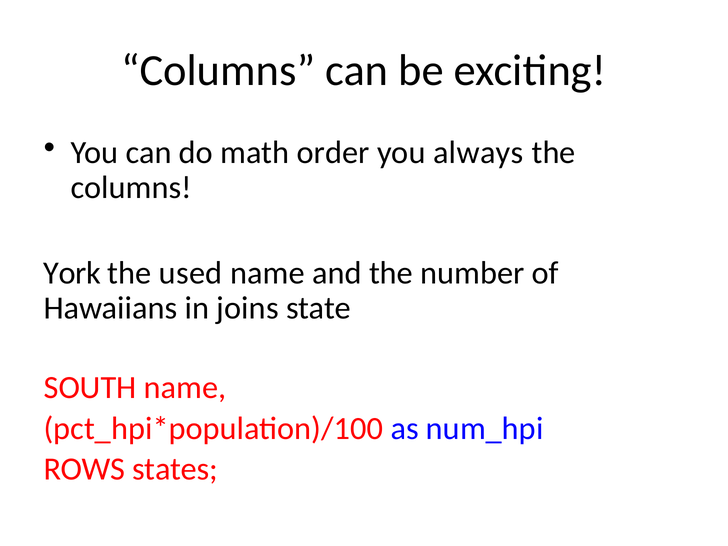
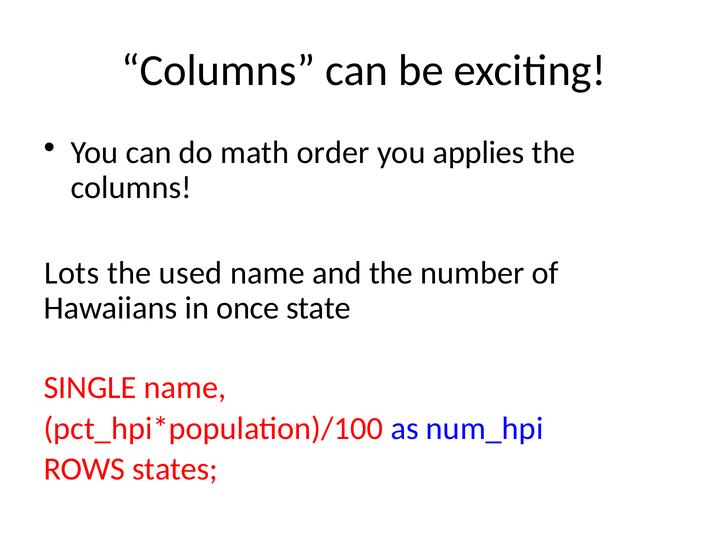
always: always -> applies (479, 153)
York: York -> Lots (72, 273)
joins: joins -> once (248, 308)
SOUTH: SOUTH -> SINGLE (90, 388)
